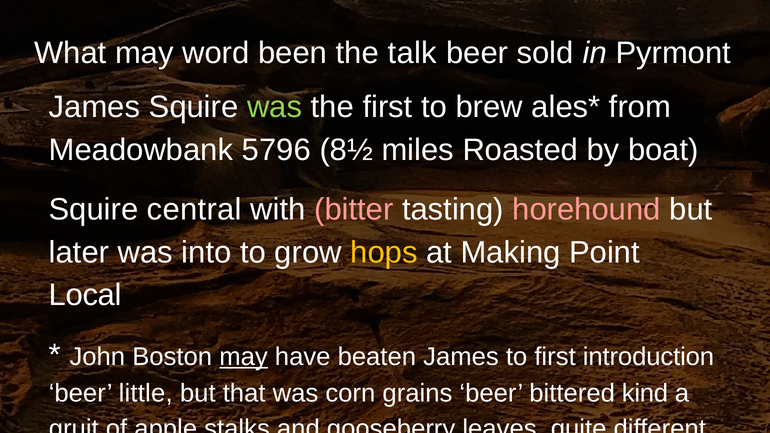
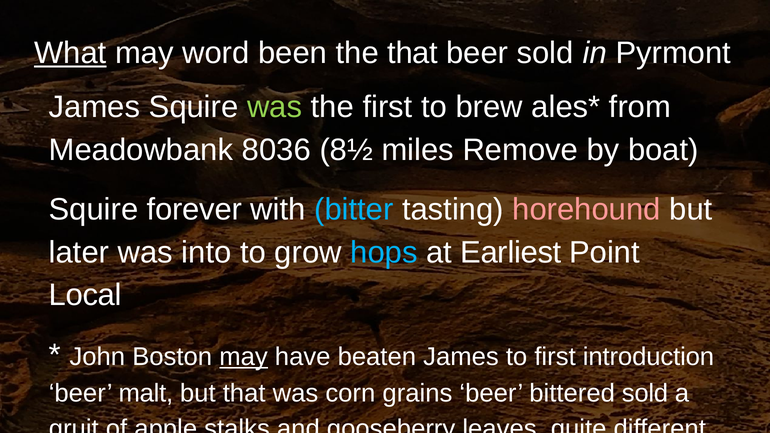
What underline: none -> present (70, 53)
the talk: talk -> that (413, 53)
5796: 5796 -> 8036 (276, 150)
Roasted: Roasted -> Remove (520, 150)
central: central -> forever (195, 210)
bitter colour: pink -> light blue (354, 210)
hops colour: yellow -> light blue (384, 253)
at Making: Making -> Earliest (511, 253)
little: little -> malt (146, 394)
bittered kind: kind -> sold (645, 394)
